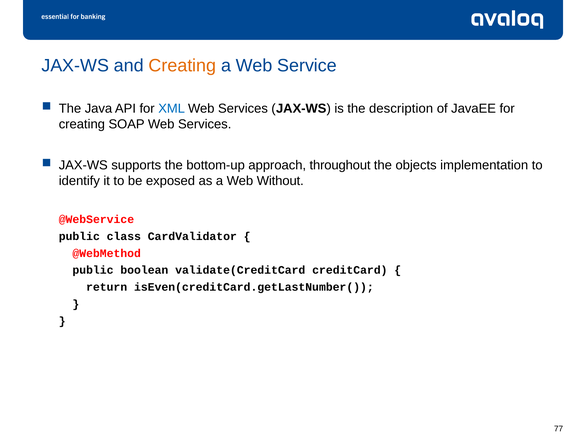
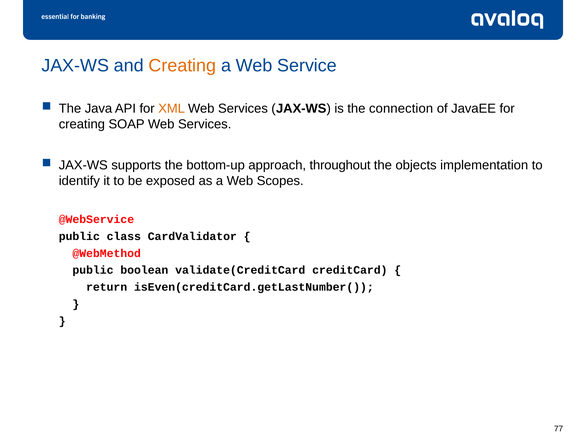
XML colour: blue -> orange (172, 109)
description: description -> connection (401, 109)
Without: Without -> Scopes (280, 181)
